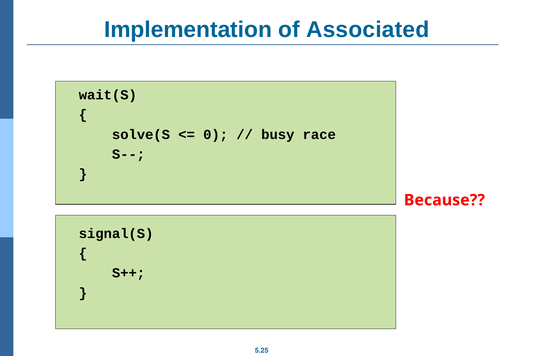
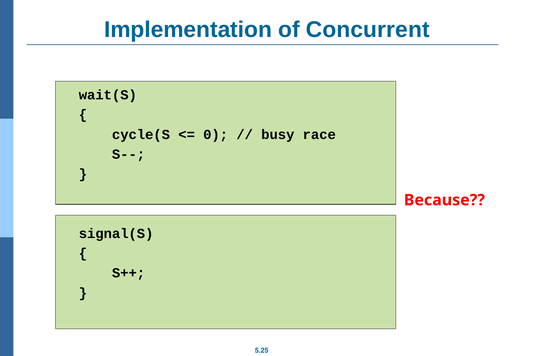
Associated: Associated -> Concurrent (368, 30)
solve(S: solve(S -> cycle(S (141, 134)
